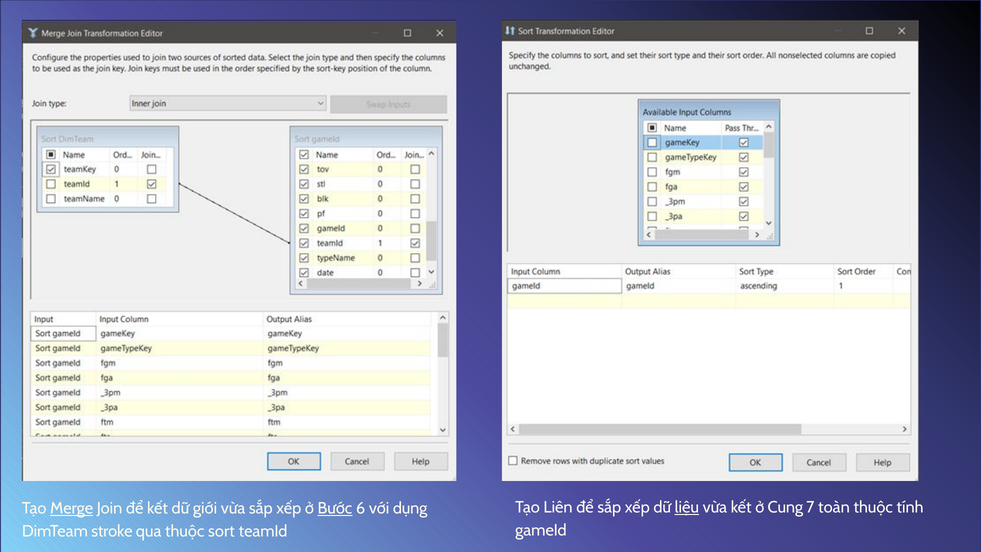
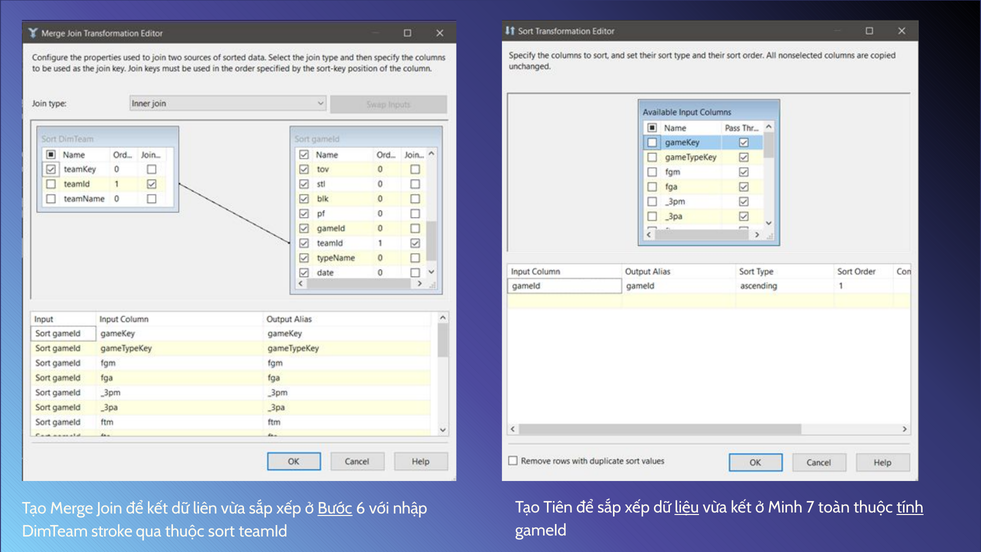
Liên: Liên -> Tiên (558, 507)
Cung: Cung -> Minh (785, 507)
tính underline: none -> present (910, 507)
Merge underline: present -> none (72, 508)
giới: giới -> liên (205, 508)
dụng: dụng -> nhập (410, 508)
